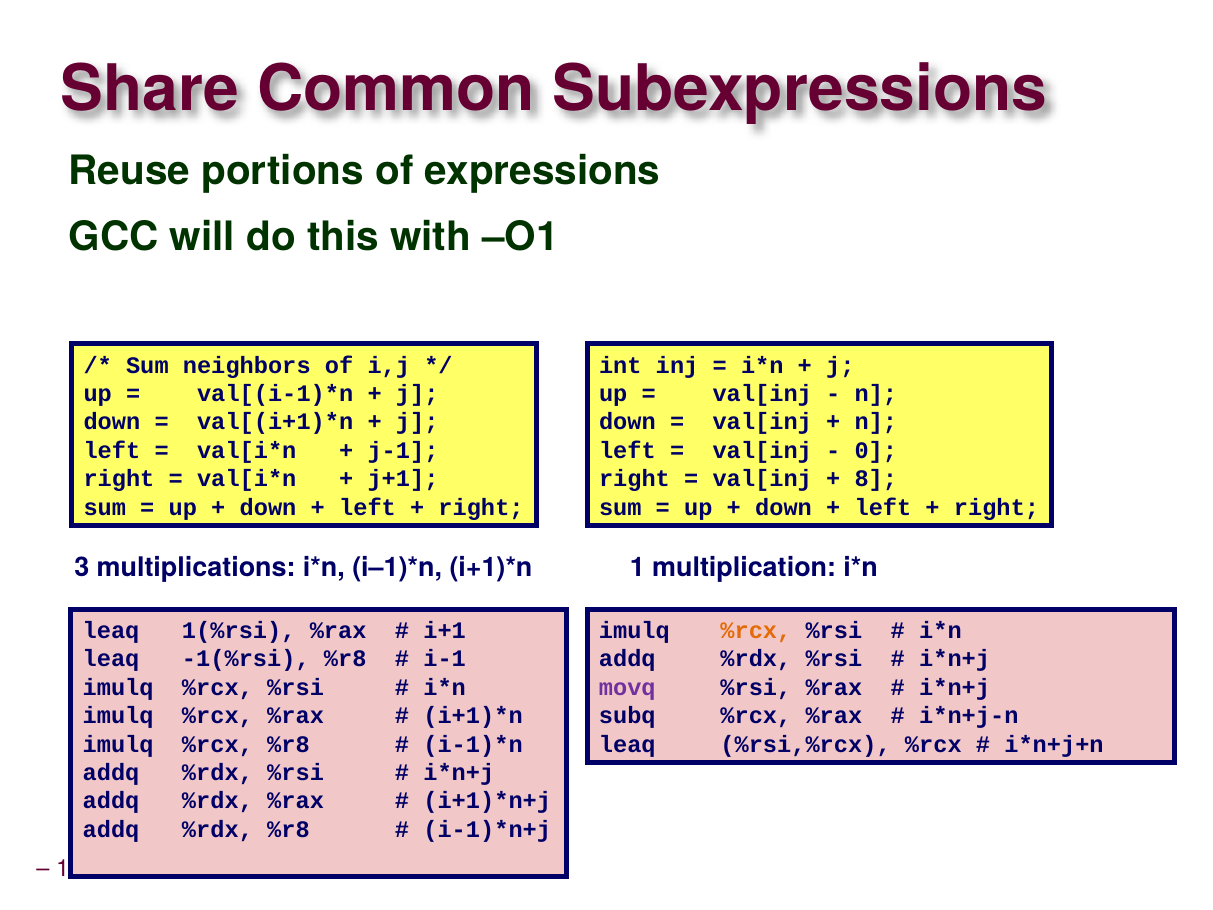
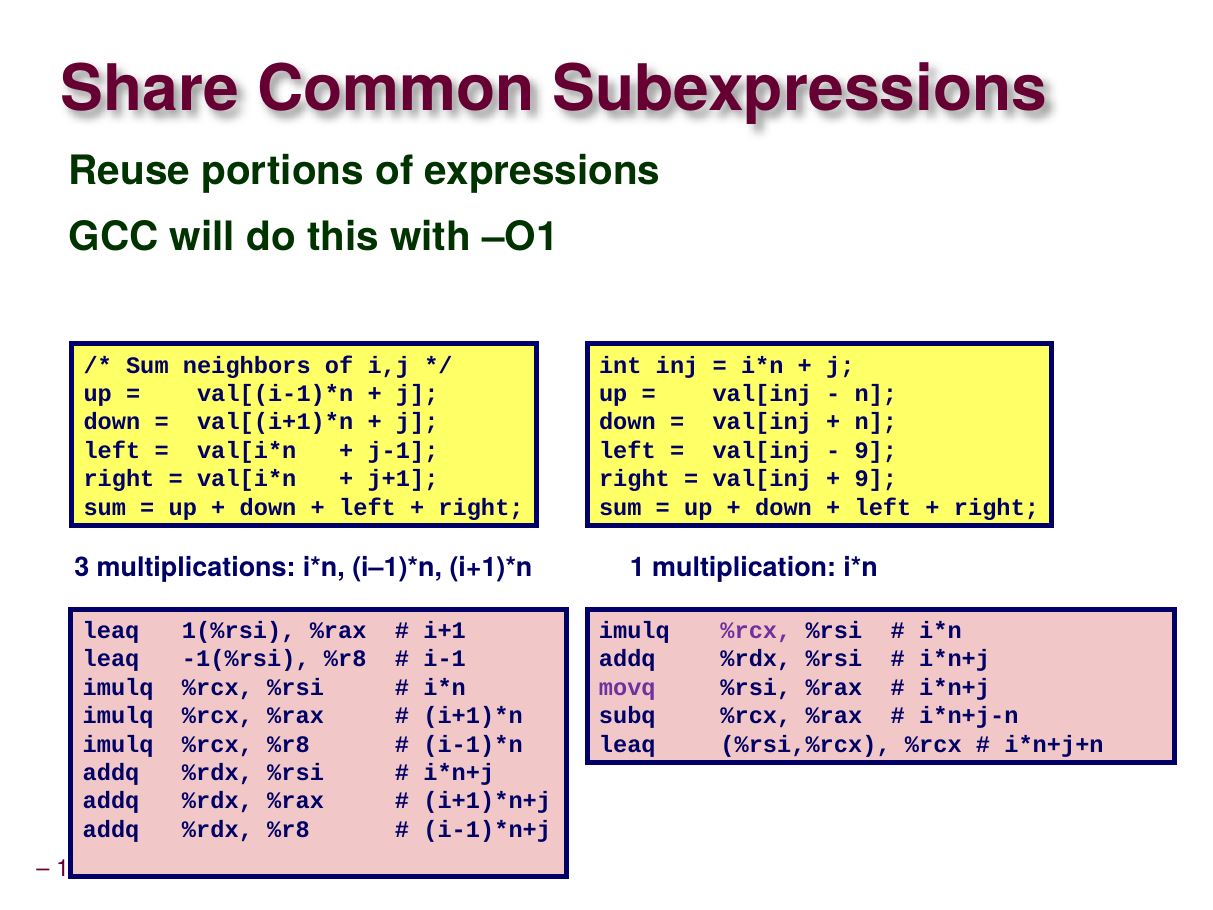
0: 0 -> 9 (876, 450)
8: 8 -> 9 (876, 479)
%rcx colour: orange -> purple (756, 630)
